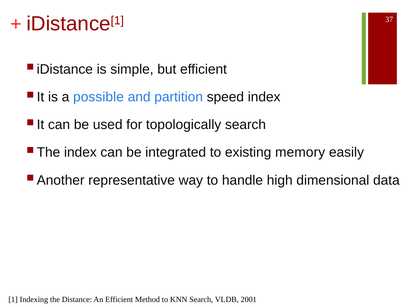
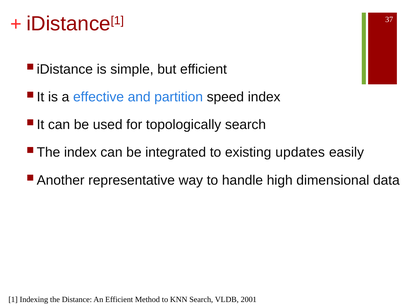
possible: possible -> effective (99, 97)
memory: memory -> updates (300, 153)
